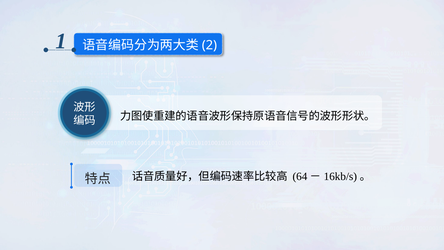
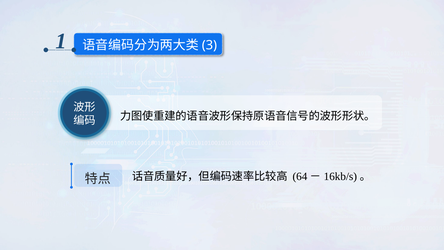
2: 2 -> 3 (209, 45)
